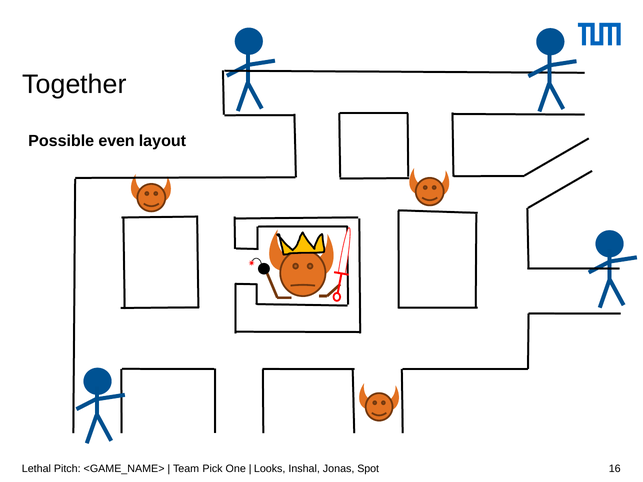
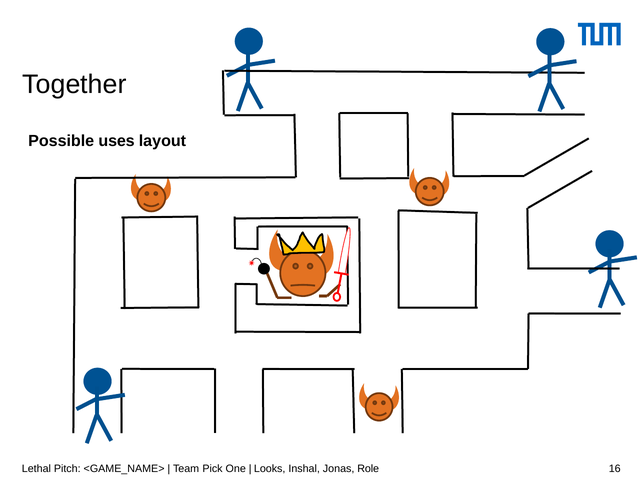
even: even -> uses (117, 141)
Spot: Spot -> Role (368, 469)
